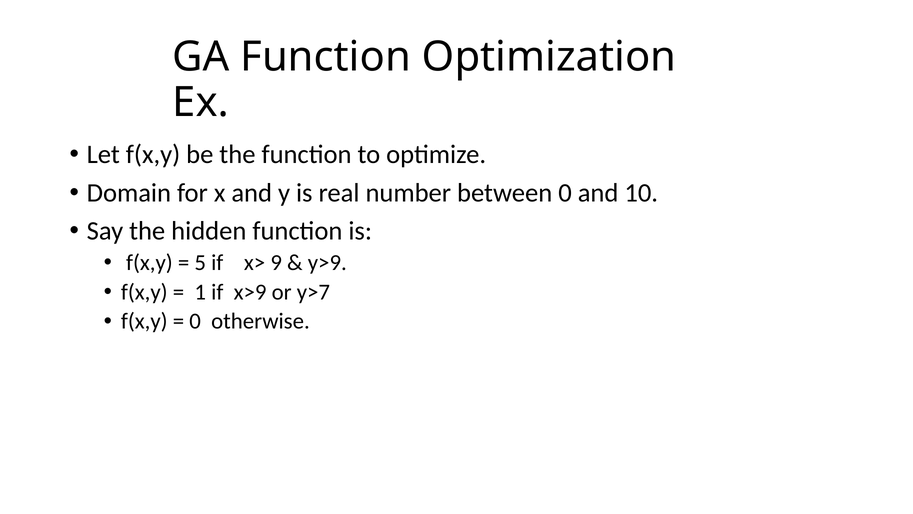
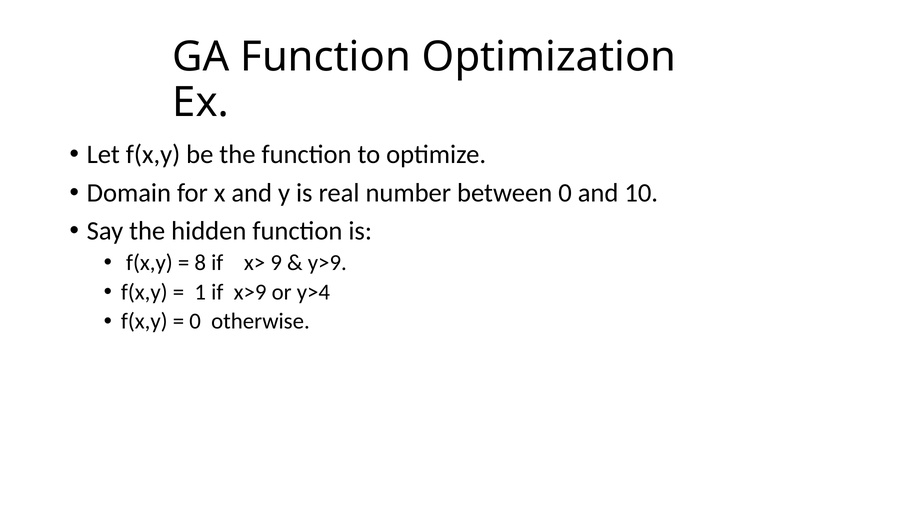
5: 5 -> 8 (200, 262)
y>7: y>7 -> y>4 (313, 292)
